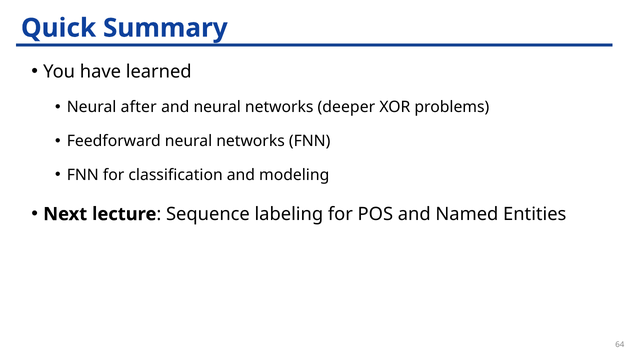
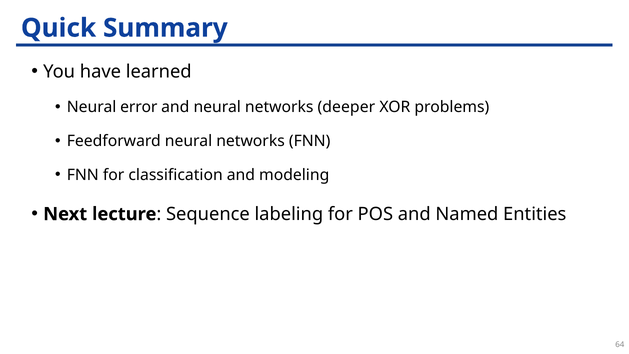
after: after -> error (139, 107)
